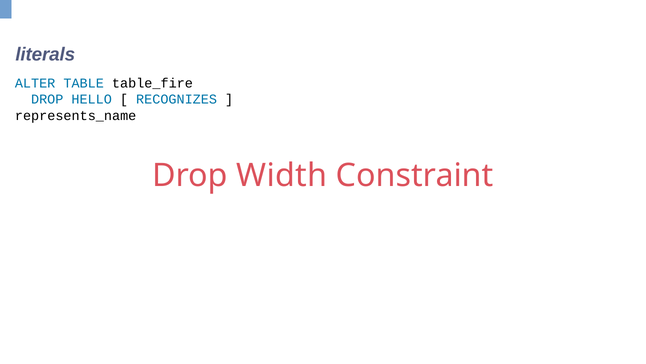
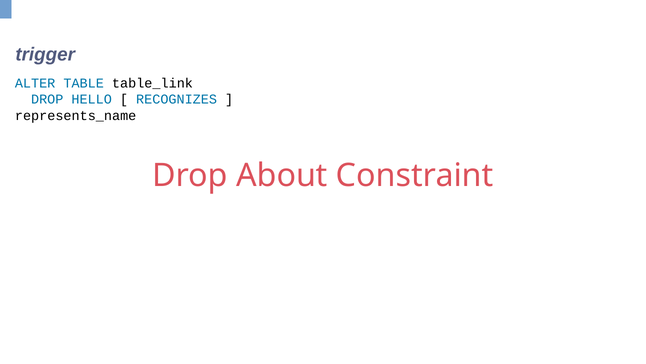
literals: literals -> trigger (45, 54)
table_fire: table_fire -> table_link (152, 83)
Width: Width -> About (282, 175)
